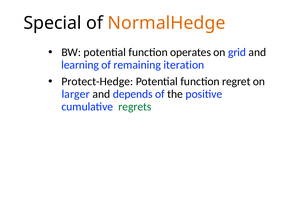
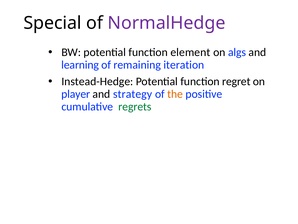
NormalHedge colour: orange -> purple (167, 23)
operates: operates -> element (190, 52)
grid: grid -> algs (237, 52)
Protect-Hedge: Protect-Hedge -> Instead-Hedge (97, 81)
larger: larger -> player (76, 94)
depends: depends -> strategy (133, 94)
the colour: black -> orange (175, 94)
